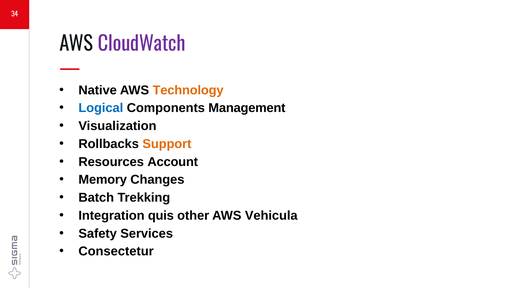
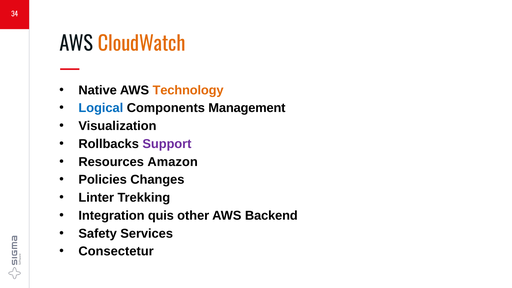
CloudWatch colour: purple -> orange (142, 44)
Support colour: orange -> purple (167, 144)
Account: Account -> Amazon (173, 162)
Memory: Memory -> Policies (103, 180)
Batch: Batch -> Linter (96, 198)
Vehicula: Vehicula -> Backend (271, 216)
